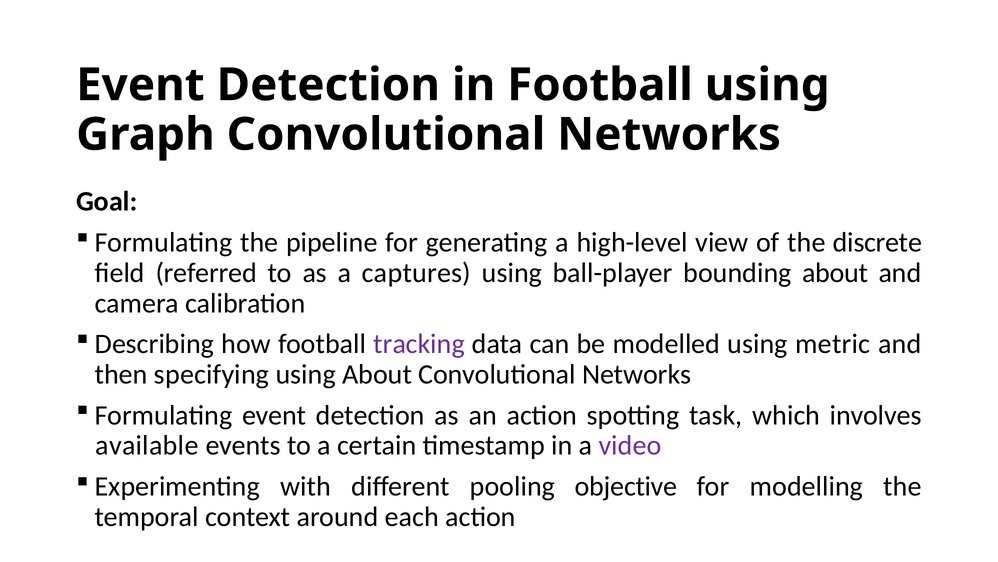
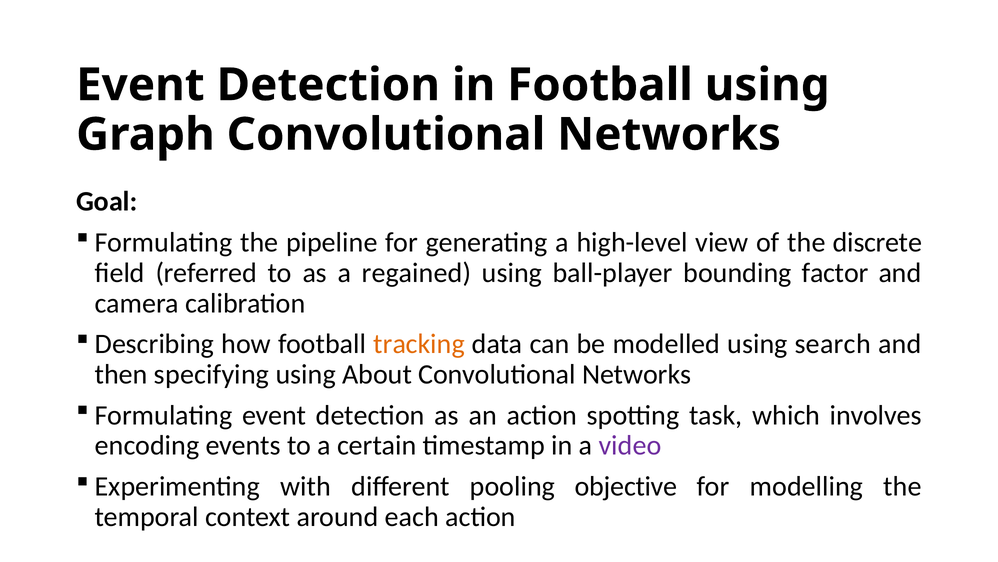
captures: captures -> regained (416, 273)
bounding about: about -> factor (835, 273)
tracking colour: purple -> orange (419, 344)
metric: metric -> search (833, 344)
available: available -> encoding (147, 445)
